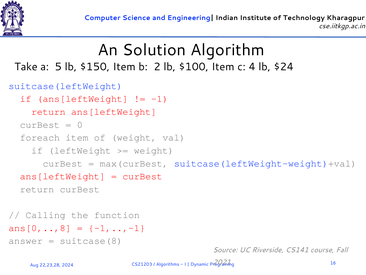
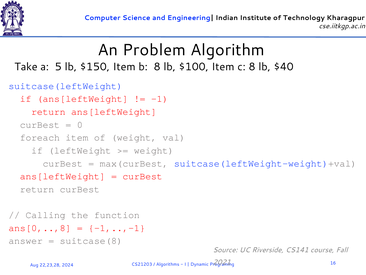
Solution: Solution -> Problem (154, 50)
b 2: 2 -> 8 (157, 67)
c 4: 4 -> 8 (252, 67)
$24: $24 -> $40 (284, 67)
